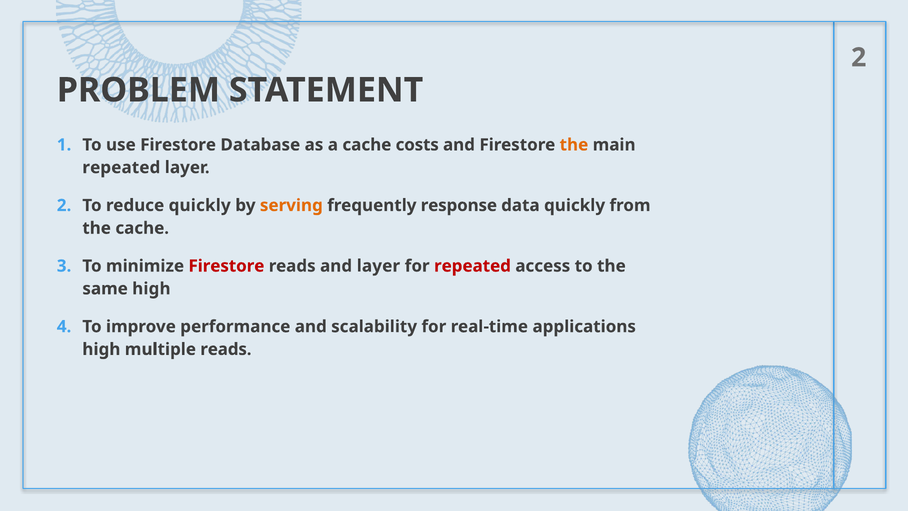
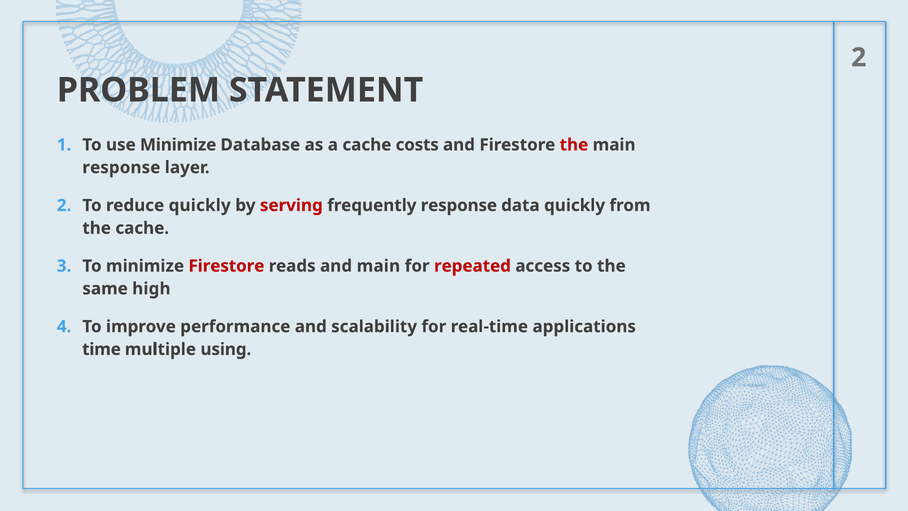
use Firestore: Firestore -> Minimize (178, 145)
the colour: orange -> red (574, 145)
repeated: repeated -> response (121, 167)
serving colour: orange -> red (291, 205)
and layer: layer -> main (378, 266)
high: high -> time (101, 349)
multiple reads: reads -> using (226, 349)
